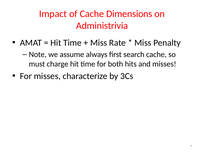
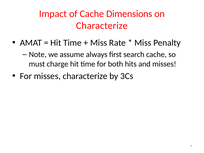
Administrivia: Administrivia -> Characterize (102, 26)
